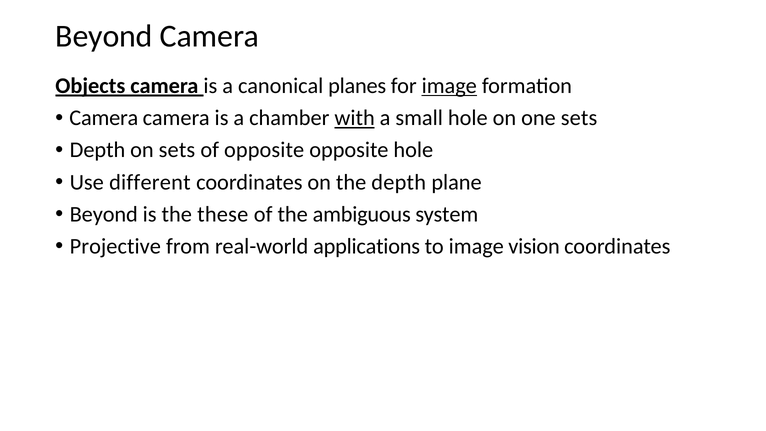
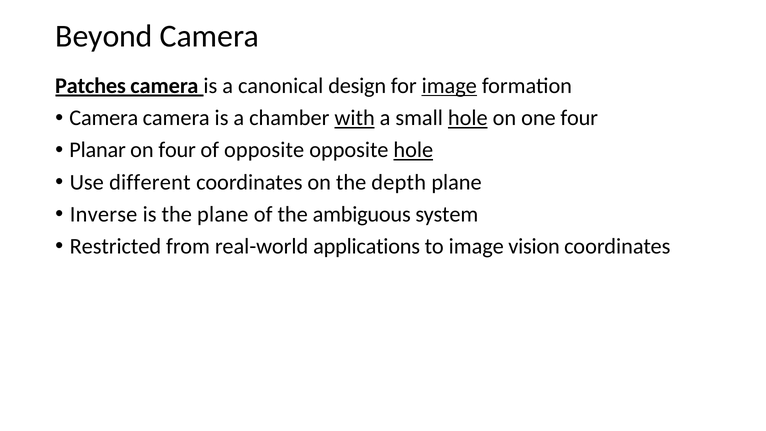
Objects: Objects -> Patches (90, 86)
planes: planes -> design (357, 86)
hole underline: none -> present (468, 118)
one sets: sets -> four (579, 118)
Depth: Depth -> Planar (98, 150)
on sets: sets -> four (177, 150)
hole underline: none -> present (413, 150)
Beyond: Beyond -> Inverse (104, 214)
the these: these -> plane (223, 214)
Projective: Projective -> Restricted (115, 246)
